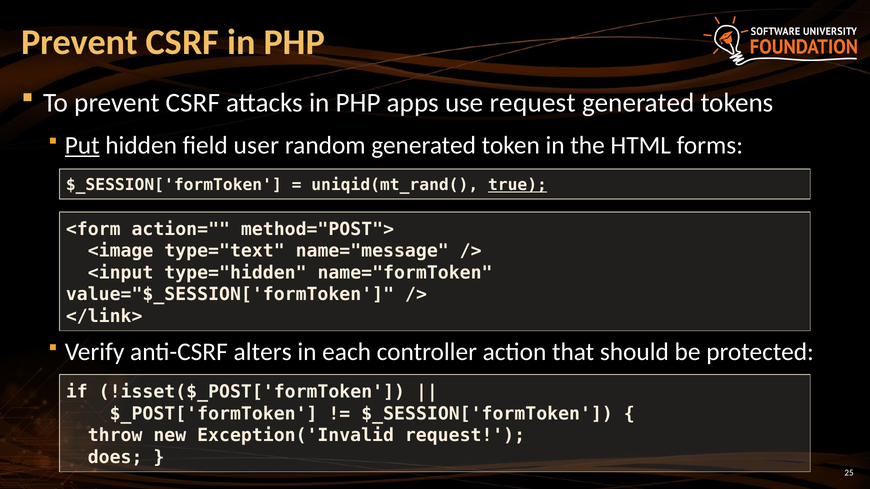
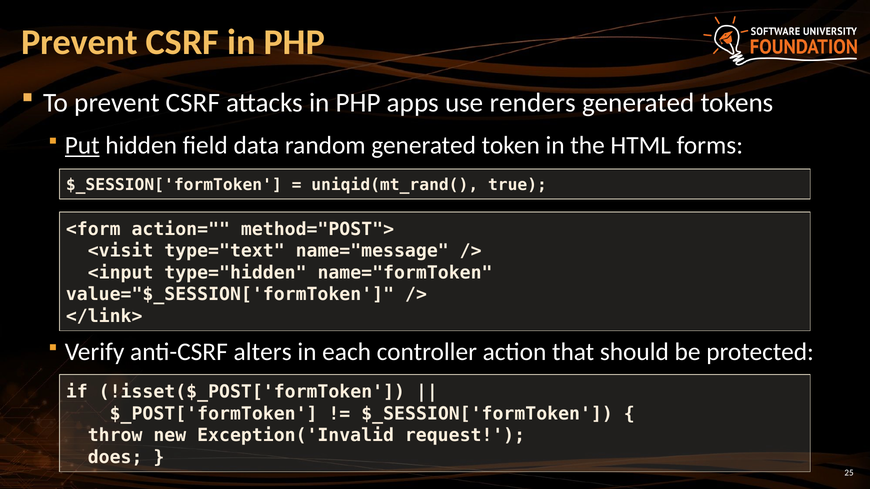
use request: request -> renders (533, 103)
user: user -> data (256, 145)
true underline: present -> none (517, 185)
<image: <image -> <visit (121, 251)
